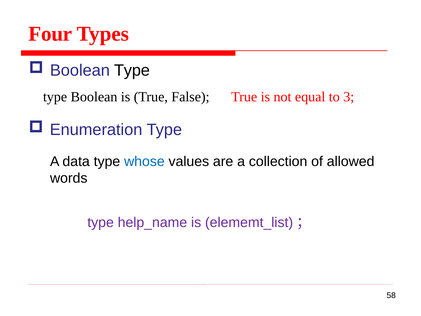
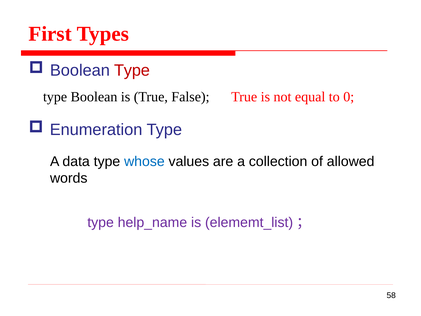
Four: Four -> First (50, 34)
Type colour: black -> red (132, 70)
3: 3 -> 0 (349, 97)
